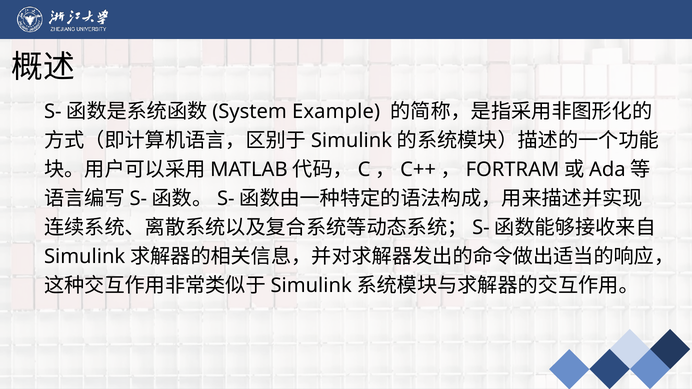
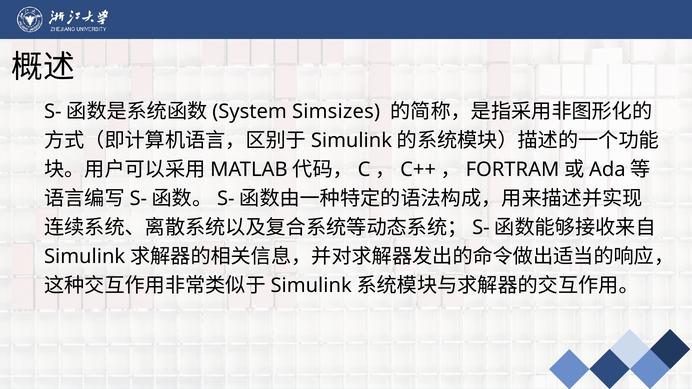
Example: Example -> Simsizes (336, 112)
